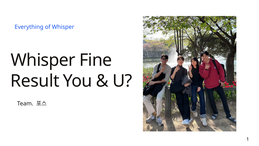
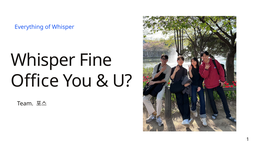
Result: Result -> Office (35, 81)
